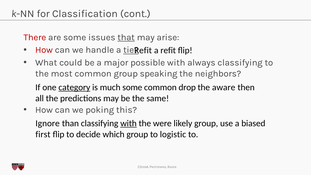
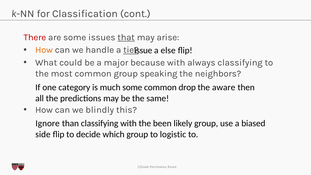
How colour: red -> orange (44, 50)
Refit: Refit -> Issue (143, 50)
a refit: refit -> else (168, 50)
possible: possible -> because (148, 63)
category underline: present -> none (74, 87)
poking: poking -> blindly (100, 110)
with underline: present -> none (129, 123)
were: were -> been (162, 123)
first: first -> side (43, 134)
